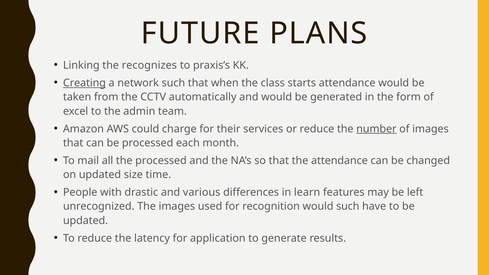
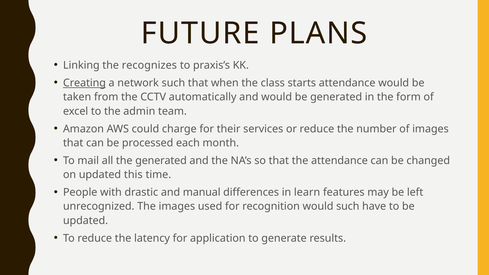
number underline: present -> none (376, 129)
the processed: processed -> generated (161, 161)
size: size -> this (133, 175)
various: various -> manual (202, 192)
